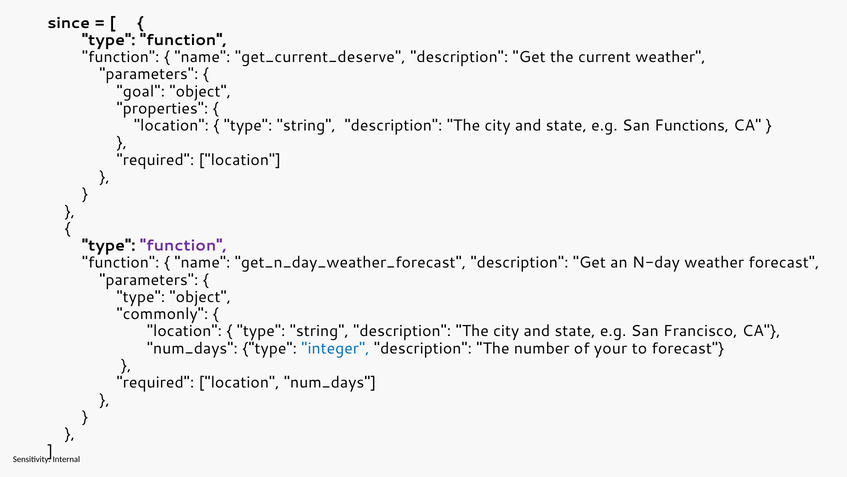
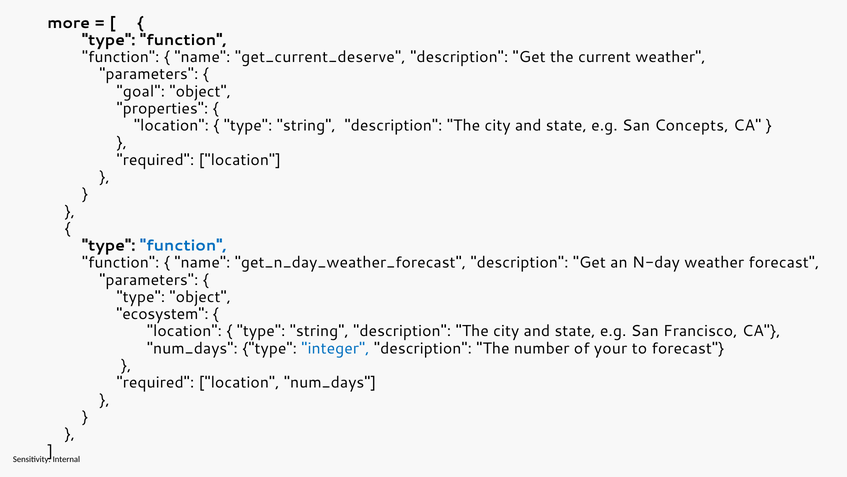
since: since -> more (69, 23)
Functions: Functions -> Concepts (692, 125)
function colour: purple -> blue (183, 245)
commonly: commonly -> ecosystem (163, 314)
